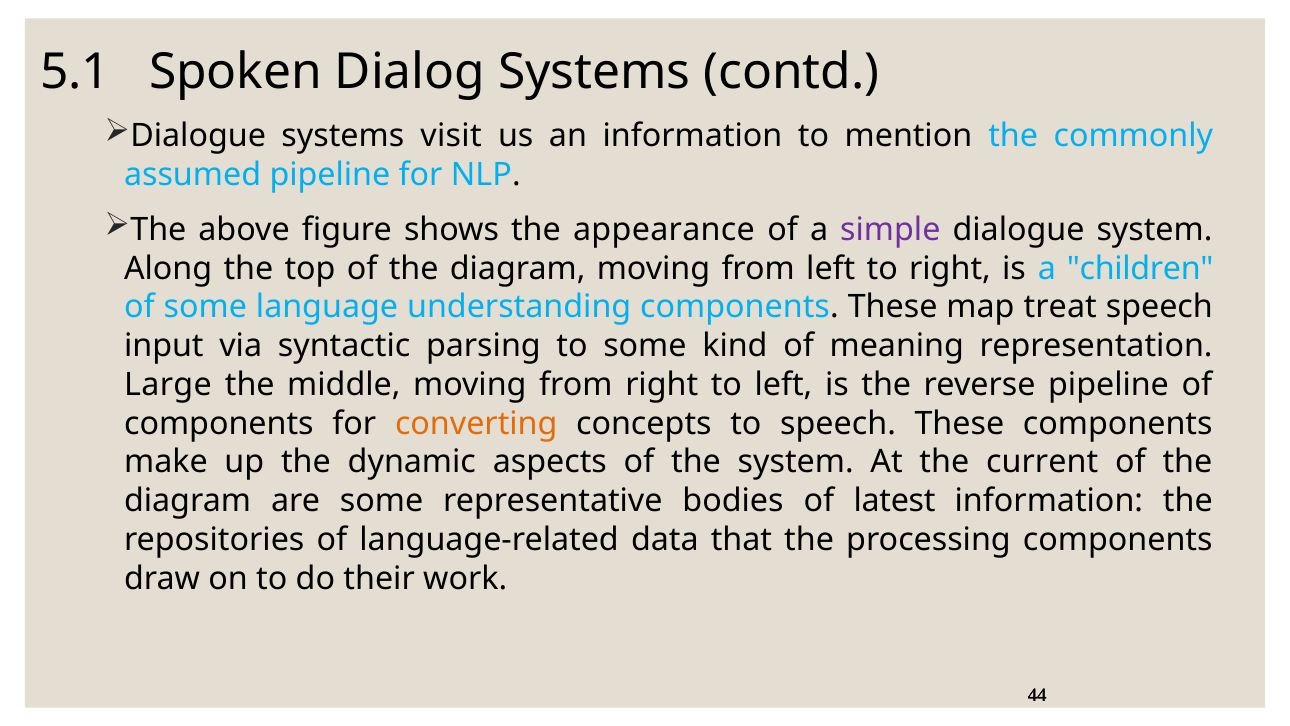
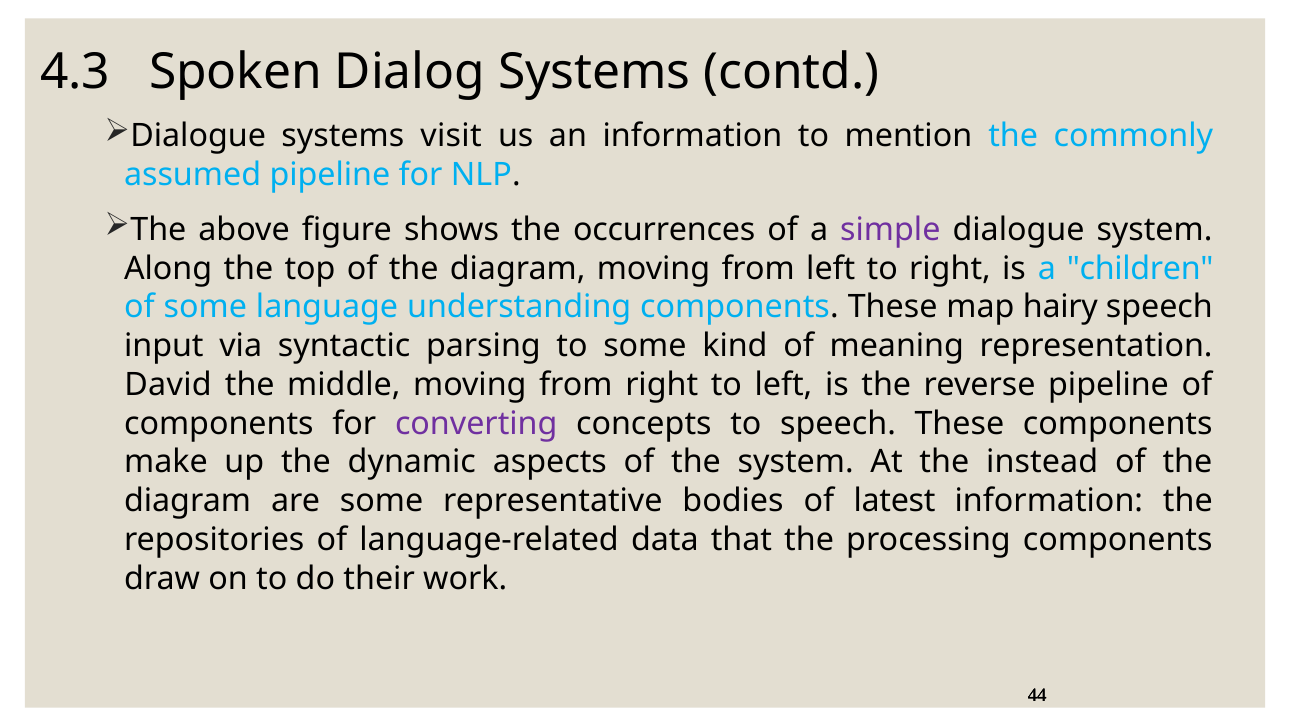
5.1: 5.1 -> 4.3 (75, 72)
appearance: appearance -> occurrences (664, 230)
treat: treat -> hairy (1060, 307)
Large: Large -> David (168, 385)
converting colour: orange -> purple (476, 423)
current: current -> instead (1042, 462)
